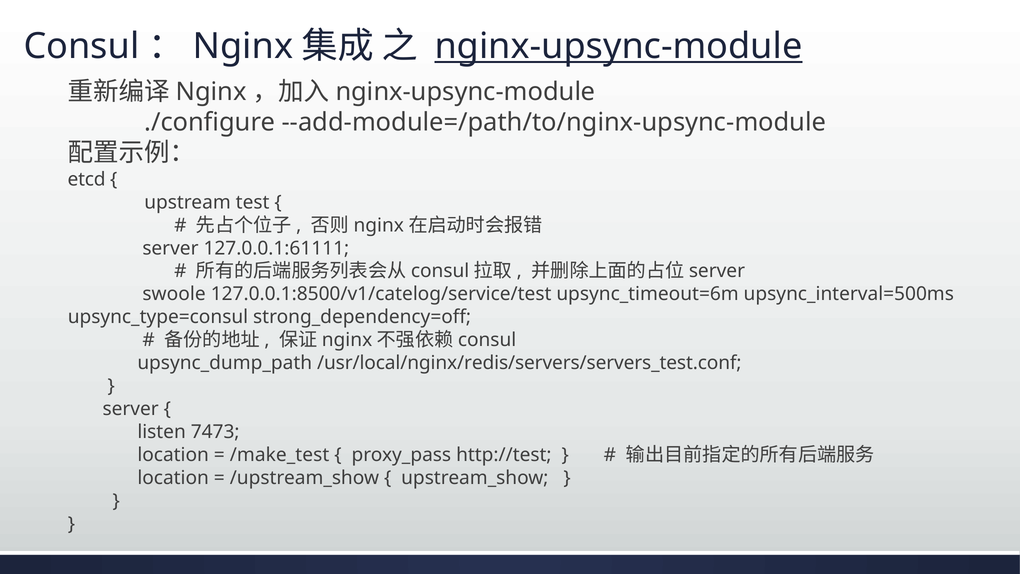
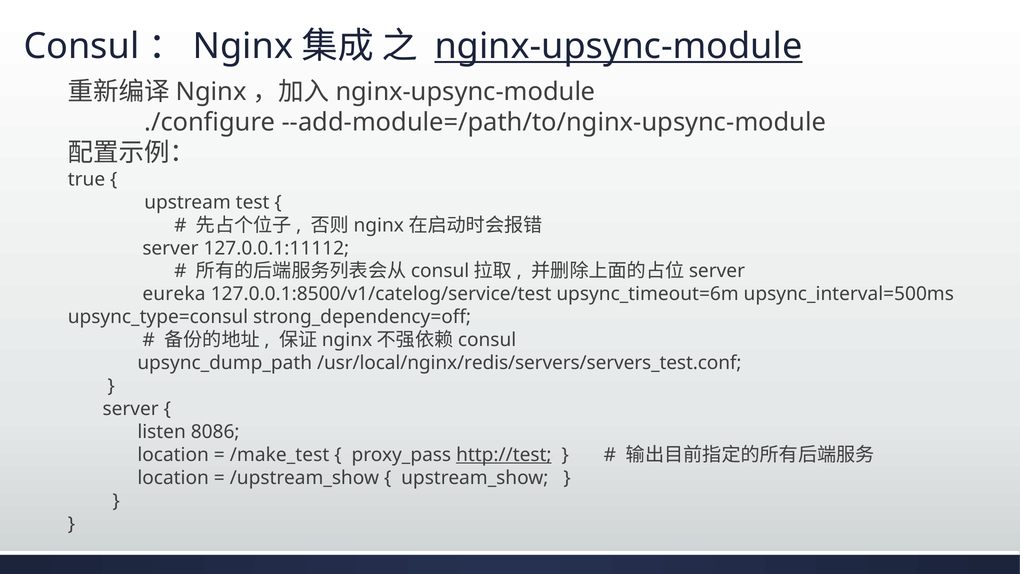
etcd: etcd -> true (86, 179)
127.0.0.1:61111: 127.0.0.1:61111 -> 127.0.0.1:11112 (276, 248)
swoole: swoole -> eureka (174, 294)
7473: 7473 -> 8086 (215, 432)
http://test underline: none -> present (504, 455)
